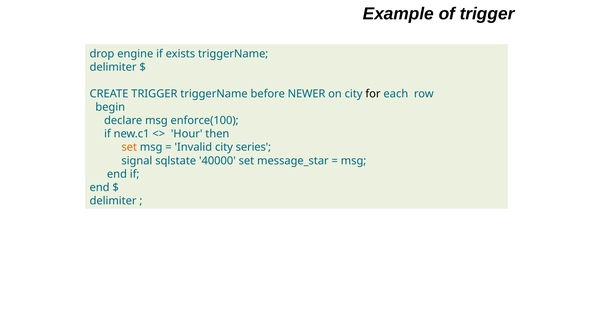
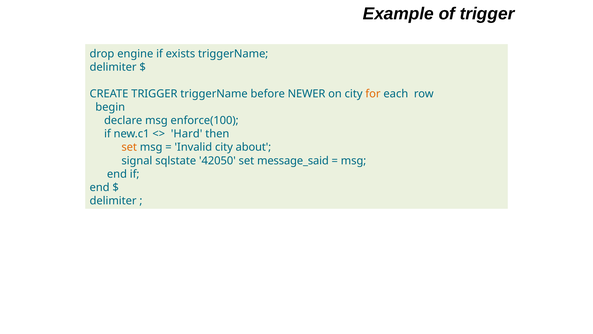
for colour: black -> orange (373, 94)
Hour: Hour -> Hard (187, 134)
series: series -> about (253, 147)
40000: 40000 -> 42050 (217, 160)
message_star: message_star -> message_said (293, 160)
